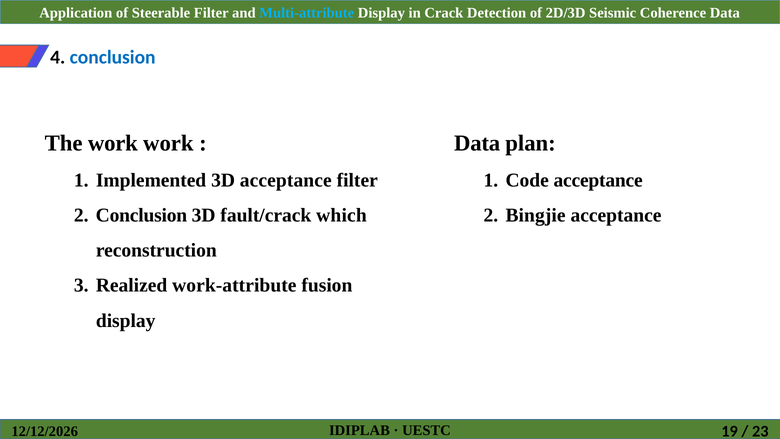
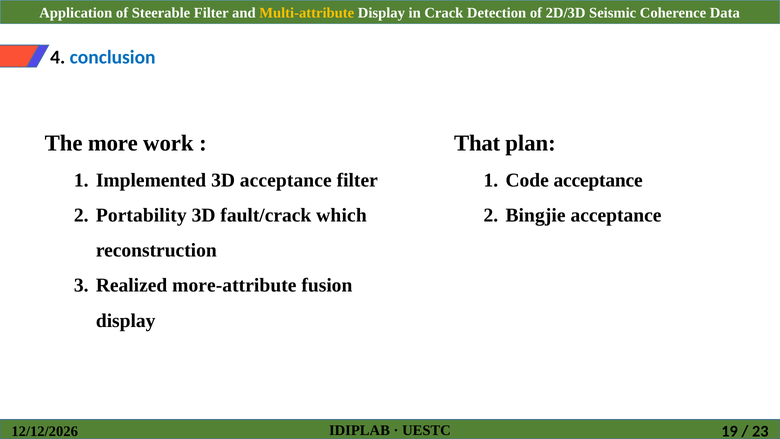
Multi-attribute colour: light blue -> yellow (307, 13)
The work: work -> more (113, 143)
Data: Data -> That (477, 143)
Conclusion: Conclusion -> Portability (141, 215)
work-attribute: work-attribute -> more-attribute (234, 285)
